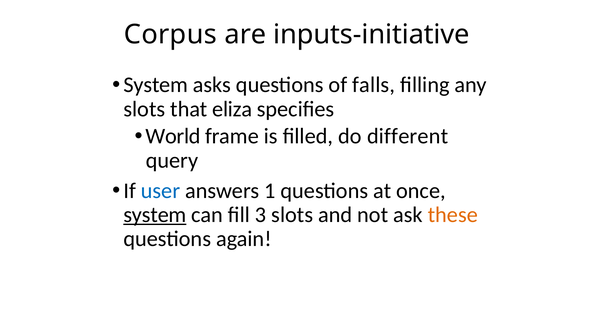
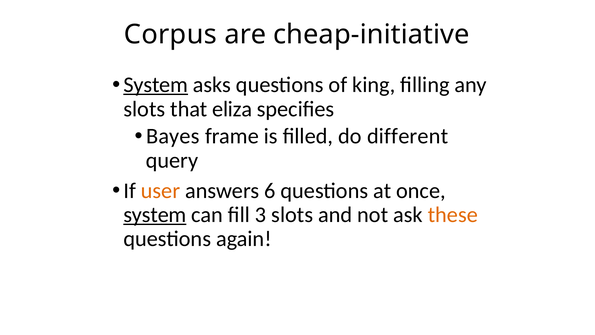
inputs-initiative: inputs-initiative -> cheap-initiative (371, 34)
System underline: none -> present (156, 85)
falls: falls -> king (374, 85)
World: World -> Bayes (173, 136)
user colour: blue -> orange (160, 191)
1: 1 -> 6 (270, 191)
